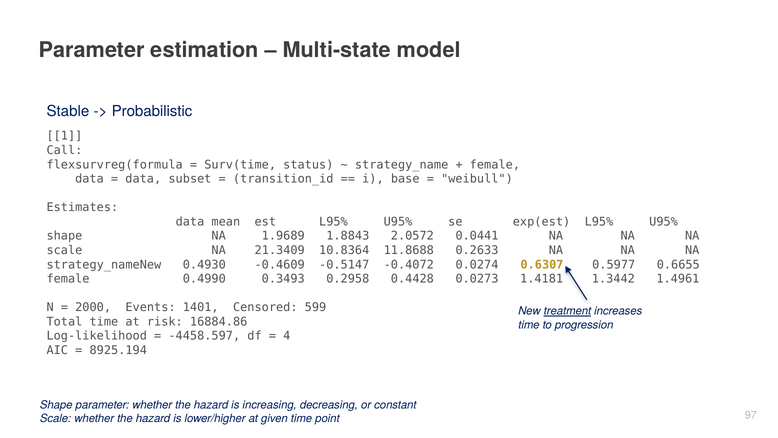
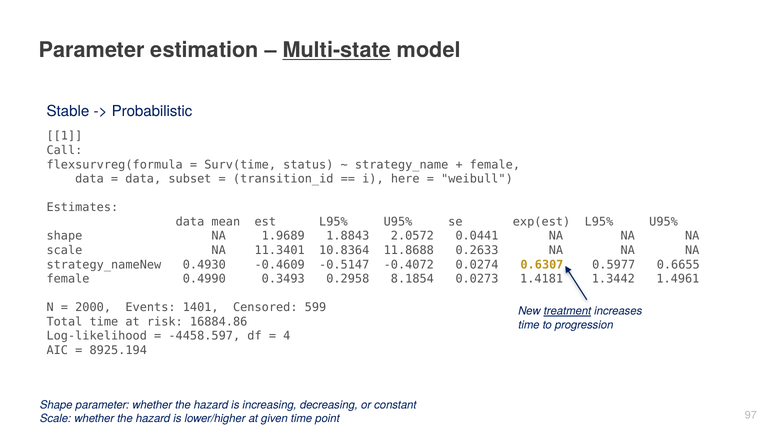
Multi-state underline: none -> present (337, 50)
base: base -> here (405, 179)
21.3409: 21.3409 -> 11.3401 (280, 250)
0.4428: 0.4428 -> 8.1854 (412, 279)
